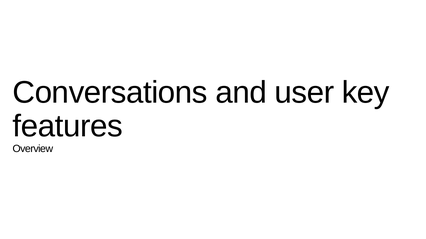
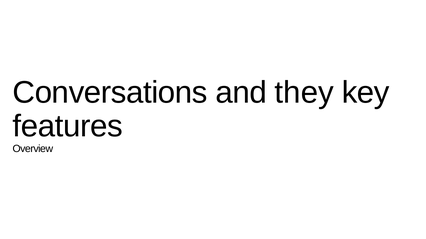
user: user -> they (304, 93)
